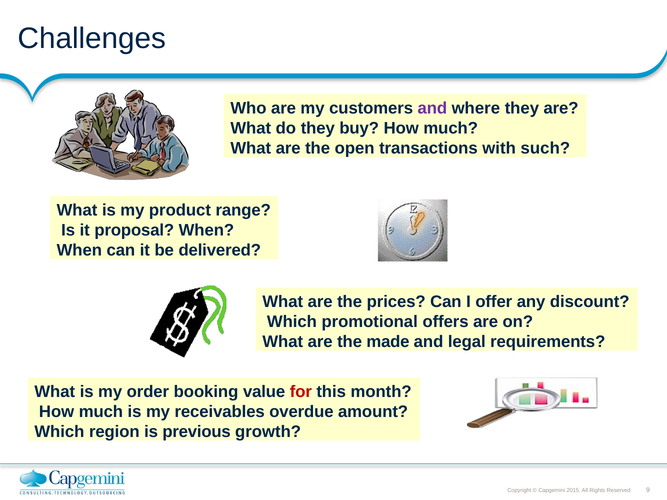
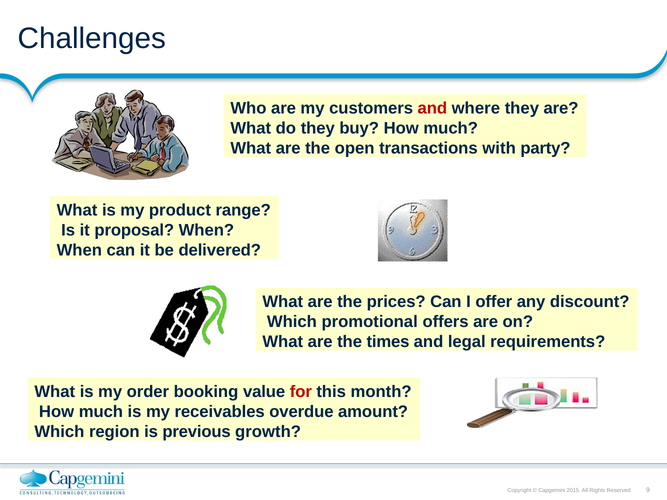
and colour: purple -> red (432, 108)
such: such -> party (545, 148)
made: made -> times (388, 342)
